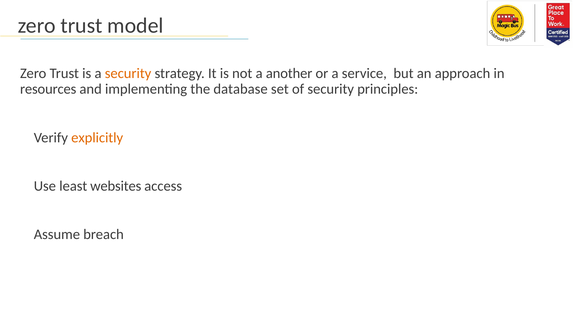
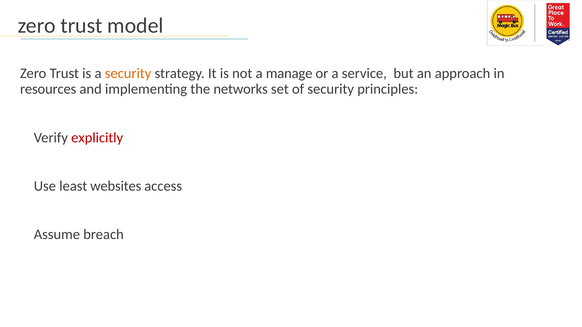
another: another -> manage (289, 74)
database: database -> networks (241, 89)
explicitly colour: orange -> red (97, 138)
